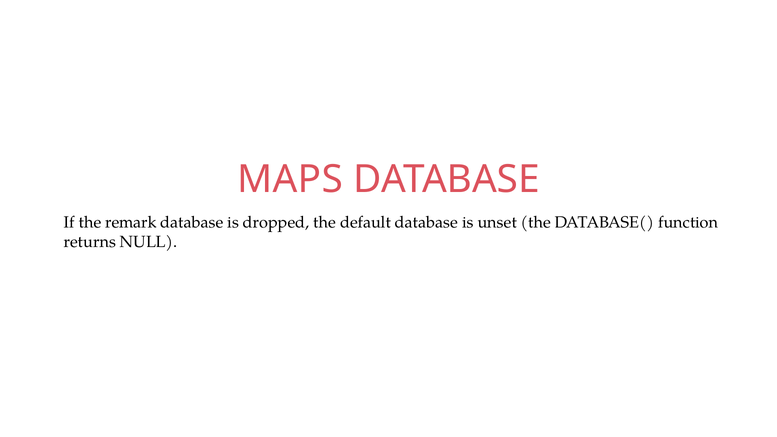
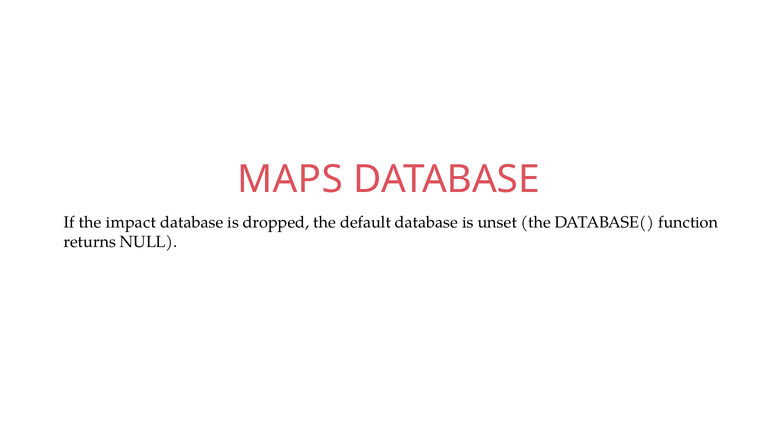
remark: remark -> impact (131, 223)
